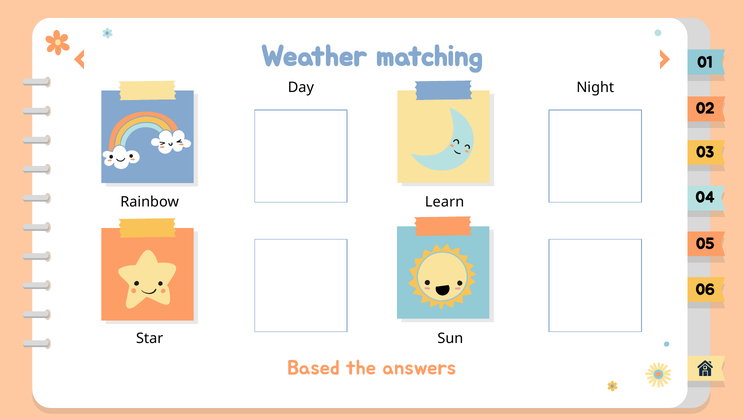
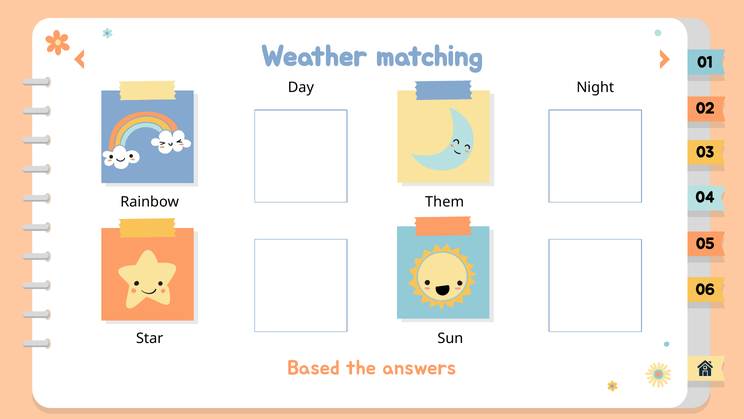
Learn: Learn -> Them (445, 202)
